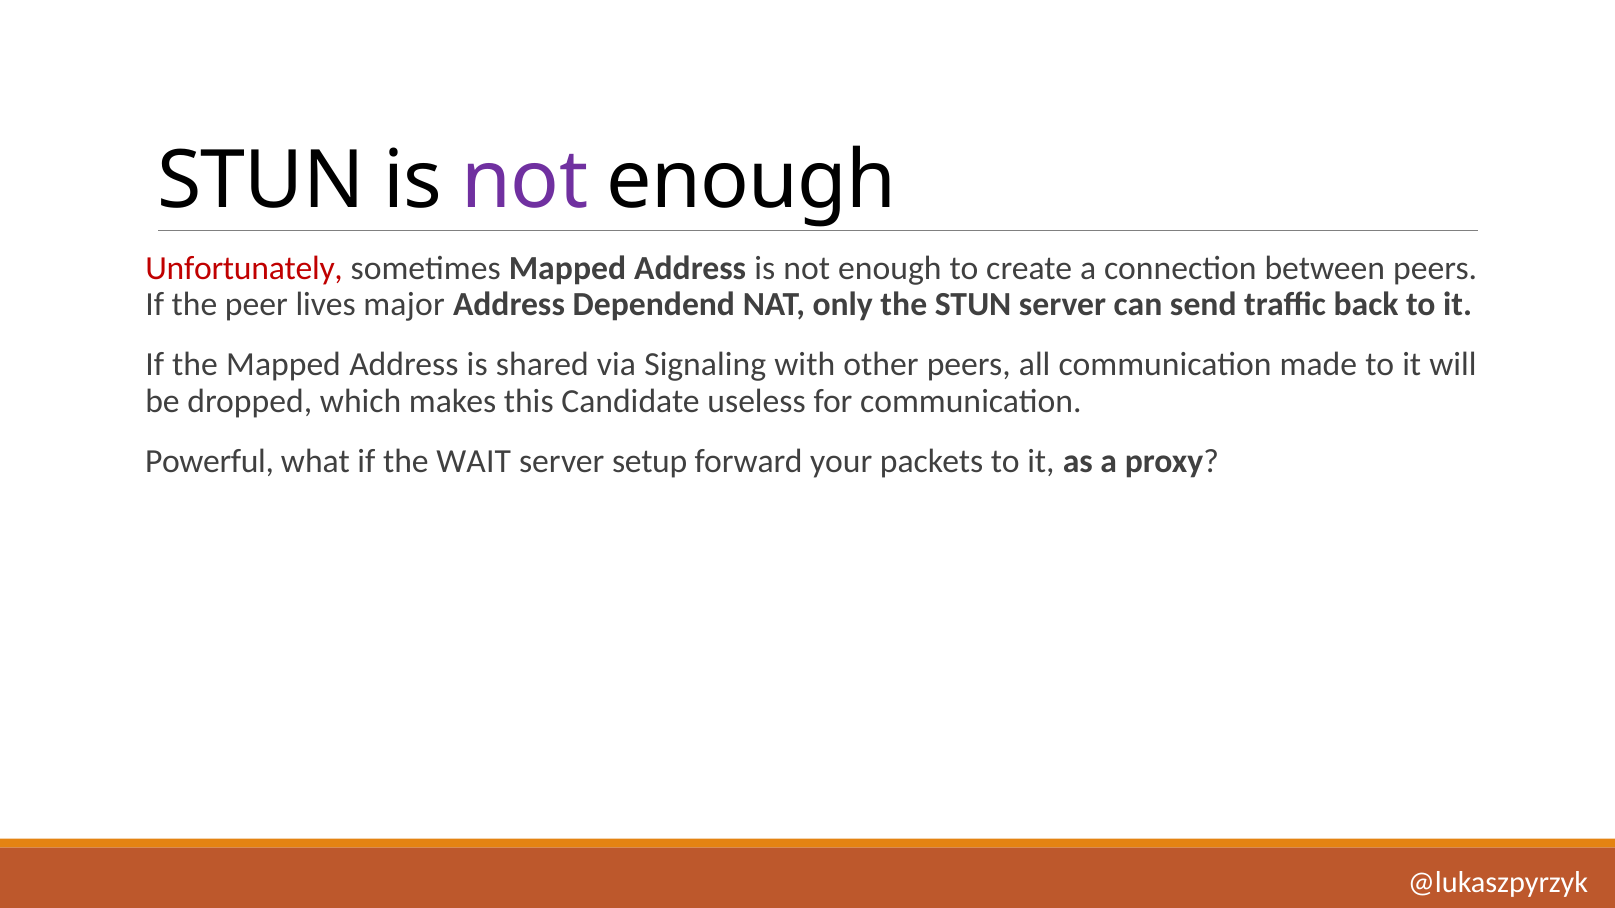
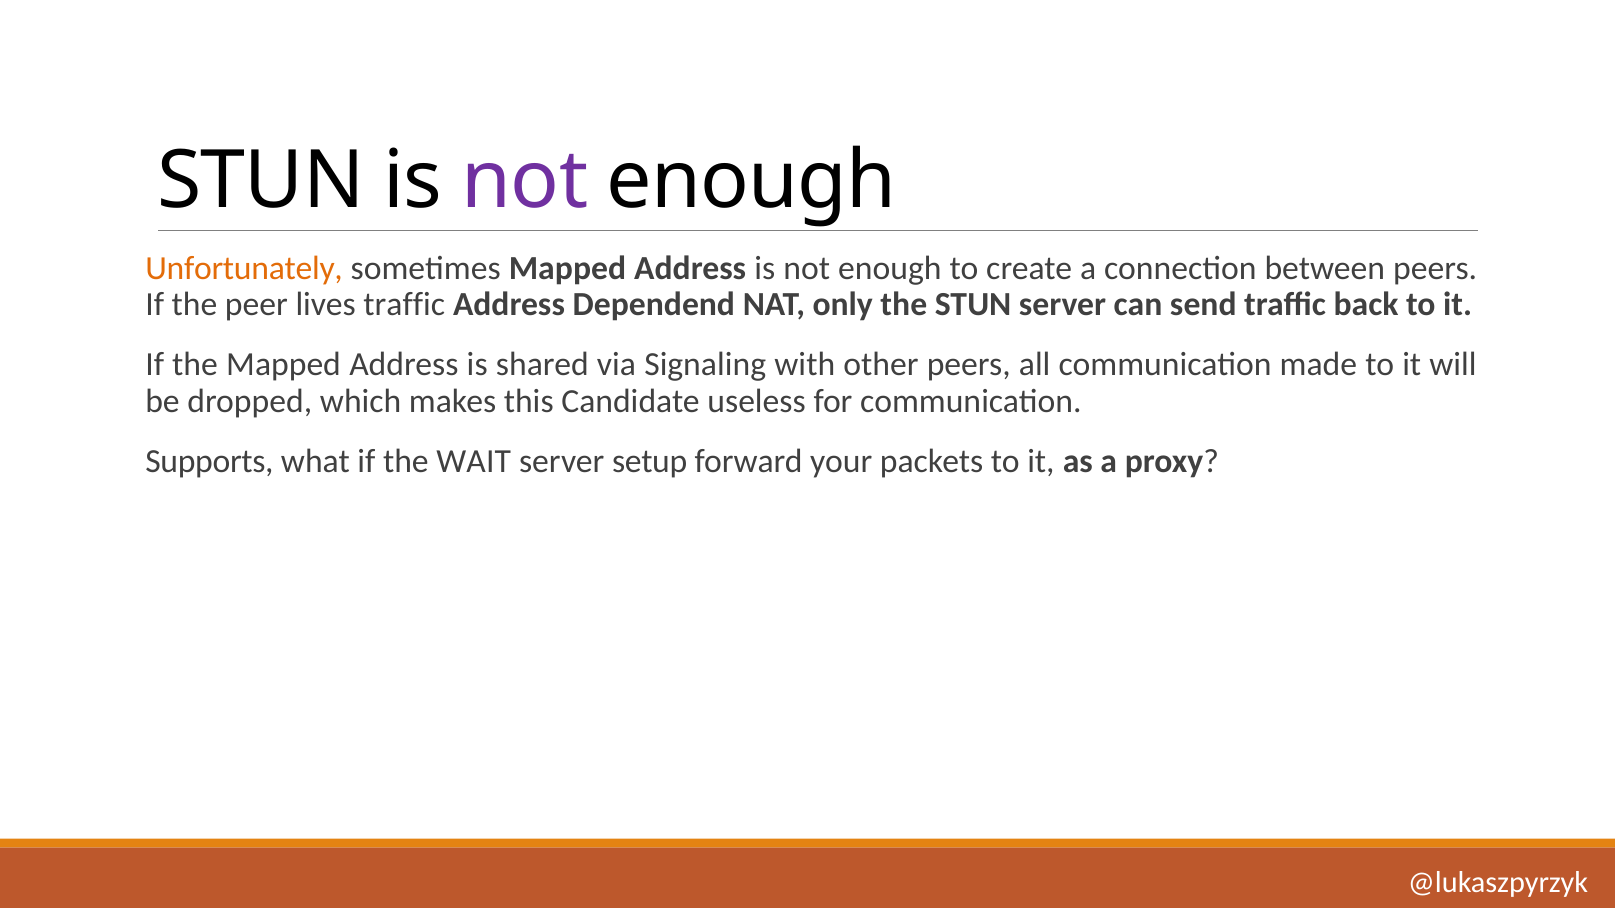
Unfortunately colour: red -> orange (244, 269)
lives major: major -> traffic (404, 305)
Powerful: Powerful -> Supports (209, 461)
